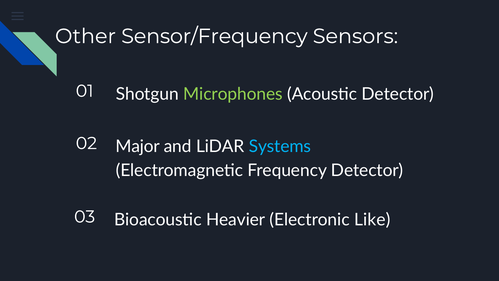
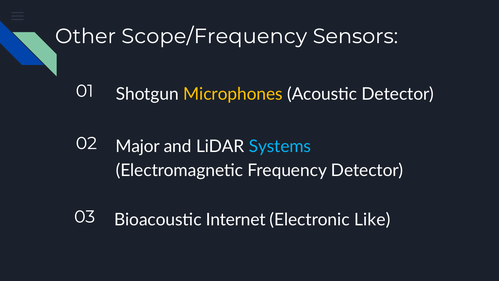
Sensor/Frequency: Sensor/Frequency -> Scope/Frequency (214, 36)
Microphones colour: light green -> yellow (233, 94)
Heavier: Heavier -> Internet (236, 220)
